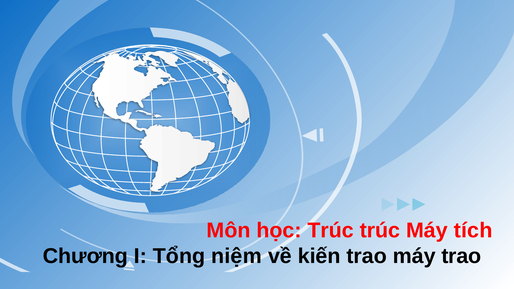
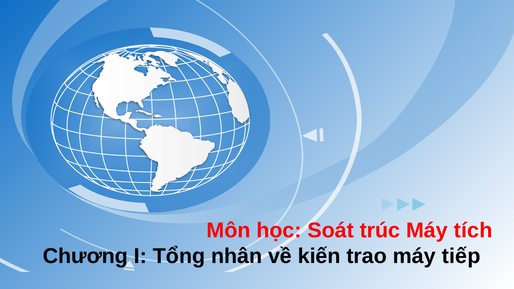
học Trúc: Trúc -> Soát (331, 231)
niệm: niệm -> nhân (237, 256)
máy trao: trao -> tiếp (461, 256)
